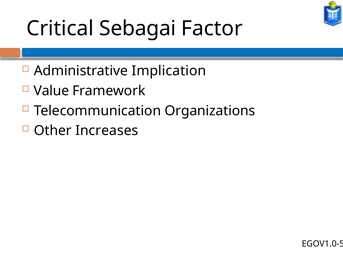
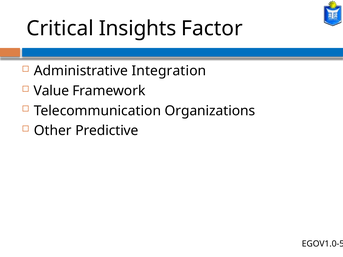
Sebagai: Sebagai -> Insights (138, 29)
Implication: Implication -> Integration (169, 71)
Increases: Increases -> Predictive (107, 131)
